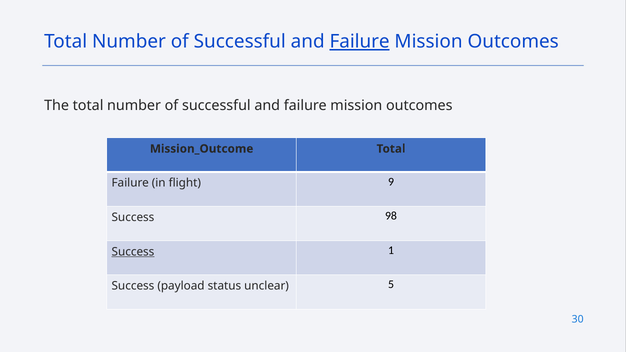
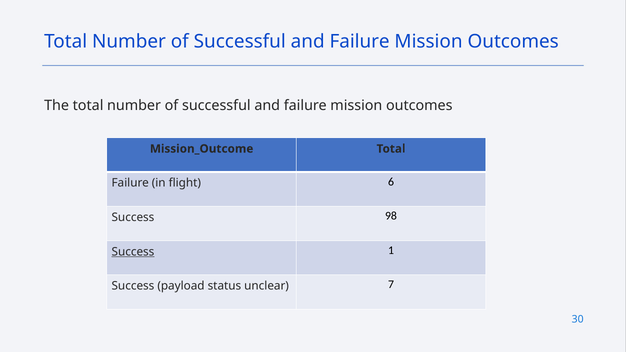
Failure underline: present -> none (360, 42)
9: 9 -> 6 (391, 182)
5: 5 -> 7 (391, 285)
